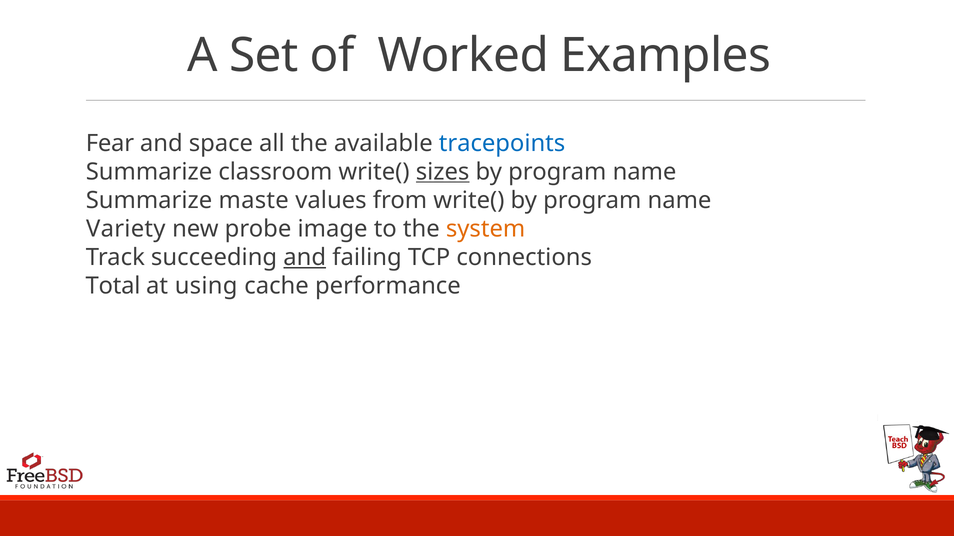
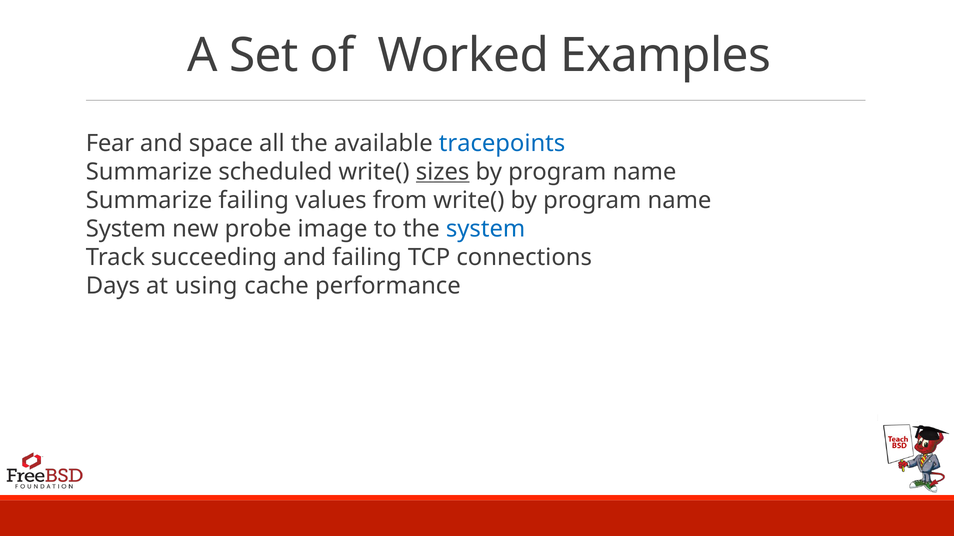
classroom: classroom -> scheduled (275, 172)
Summarize maste: maste -> failing (254, 201)
Variety: Variety -> System (126, 229)
system colour: orange -> blue (486, 229)
and underline: present -> none (305, 258)
Total: Total -> Days (113, 286)
